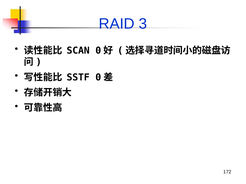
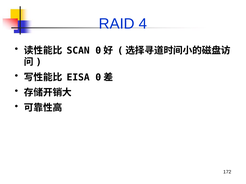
3: 3 -> 4 (143, 24)
SSTF: SSTF -> EISA (78, 77)
